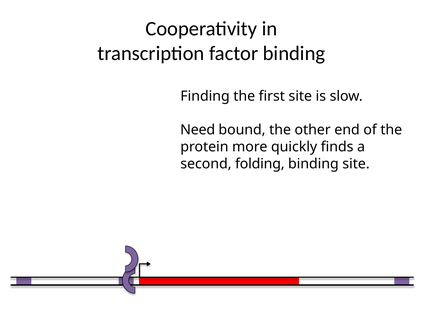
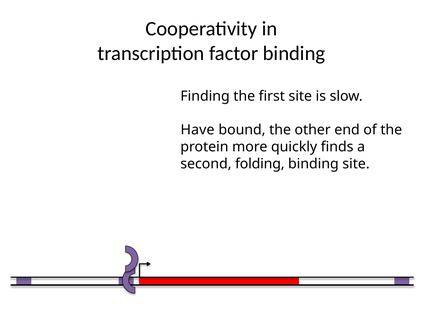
Need: Need -> Have (198, 130)
